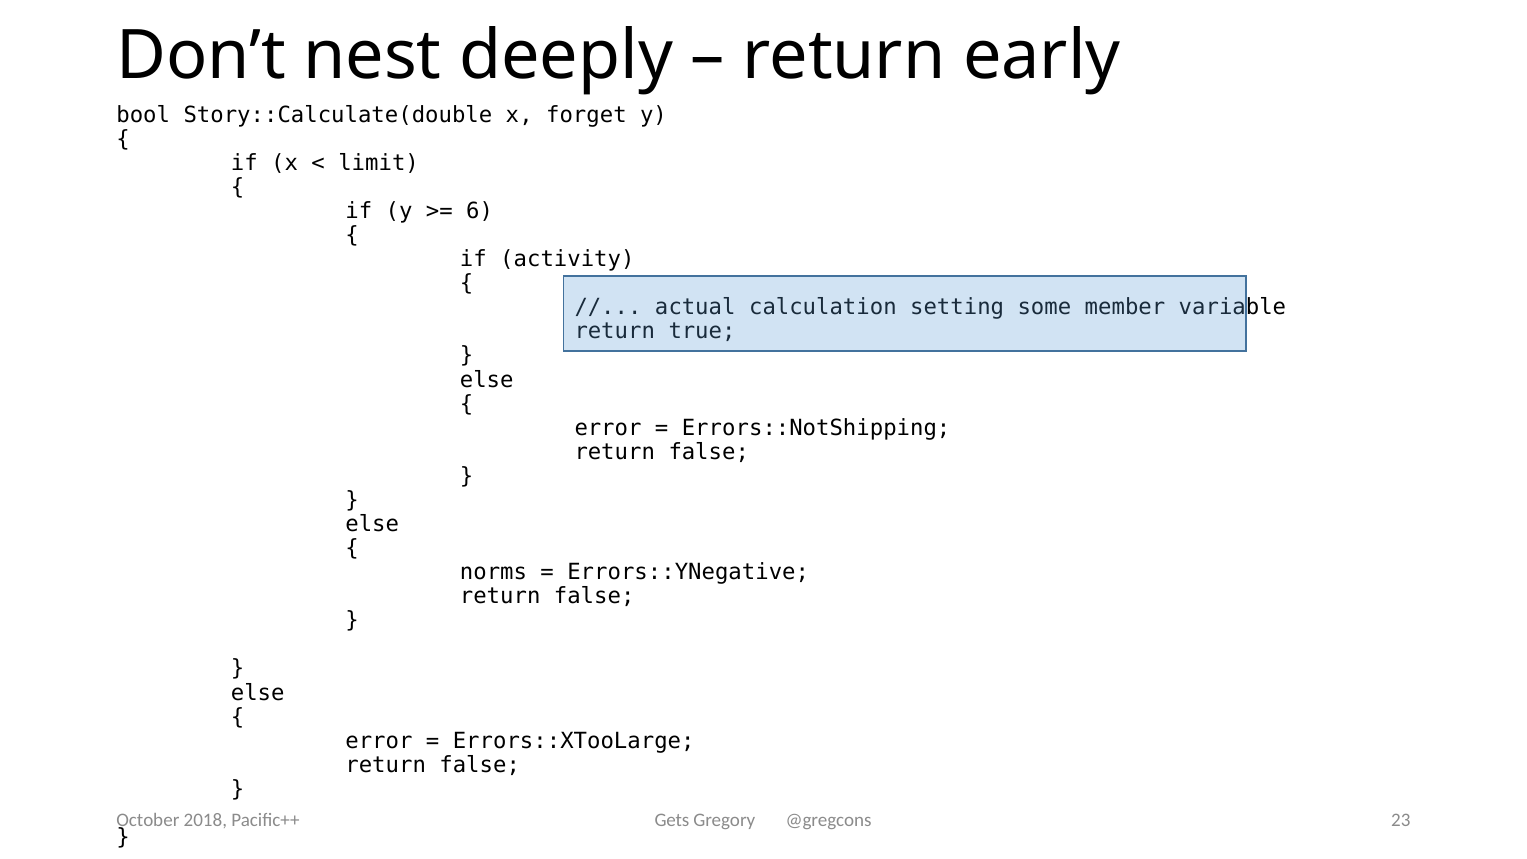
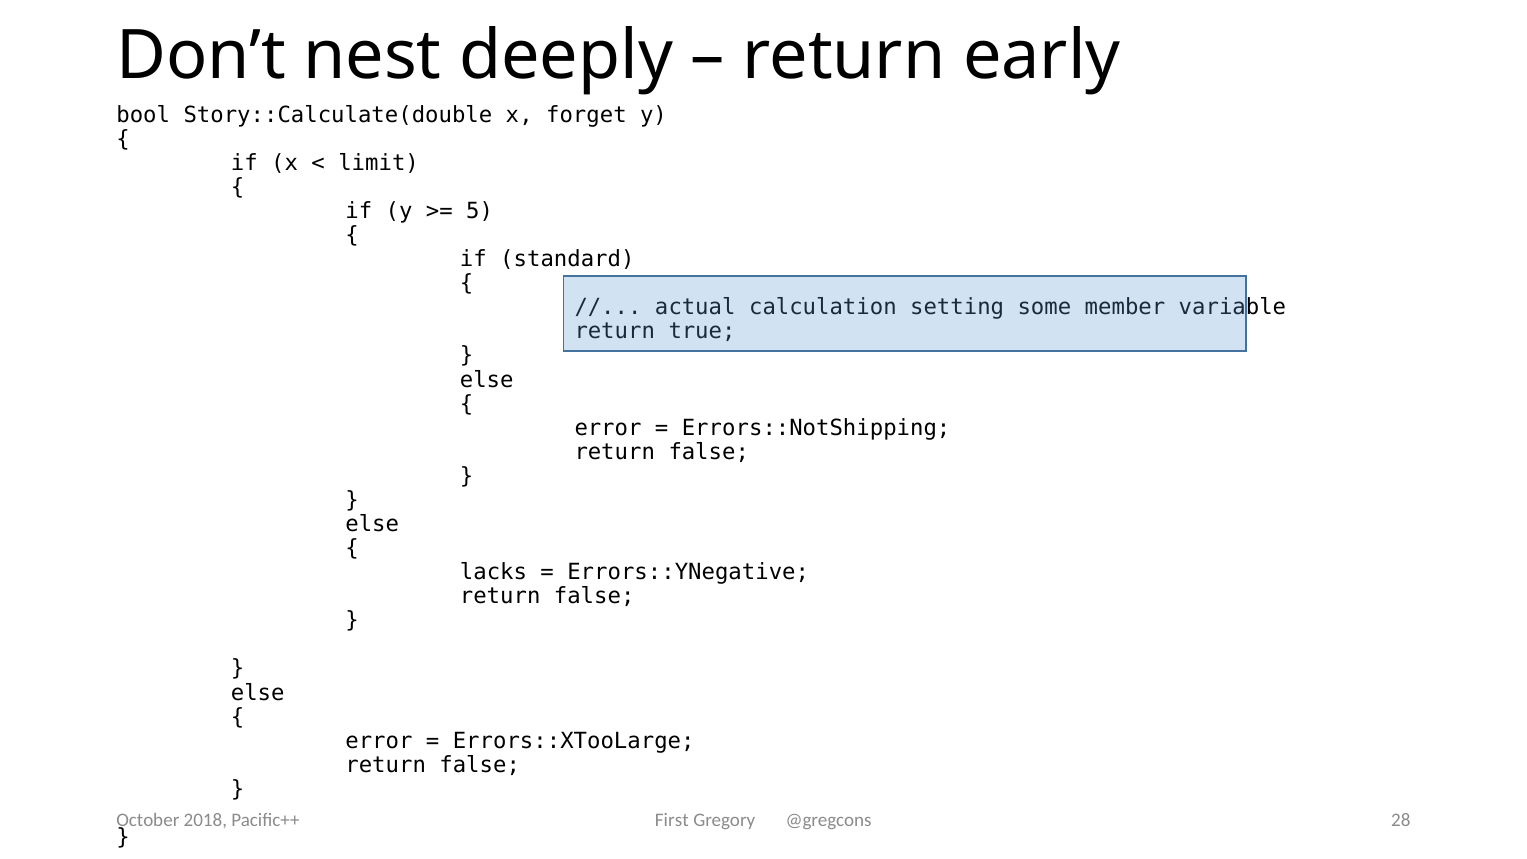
6: 6 -> 5 (480, 211)
activity: activity -> standard (567, 259)
norms: norms -> lacks (494, 572)
Gets: Gets -> First (672, 820)
23: 23 -> 28 (1401, 820)
